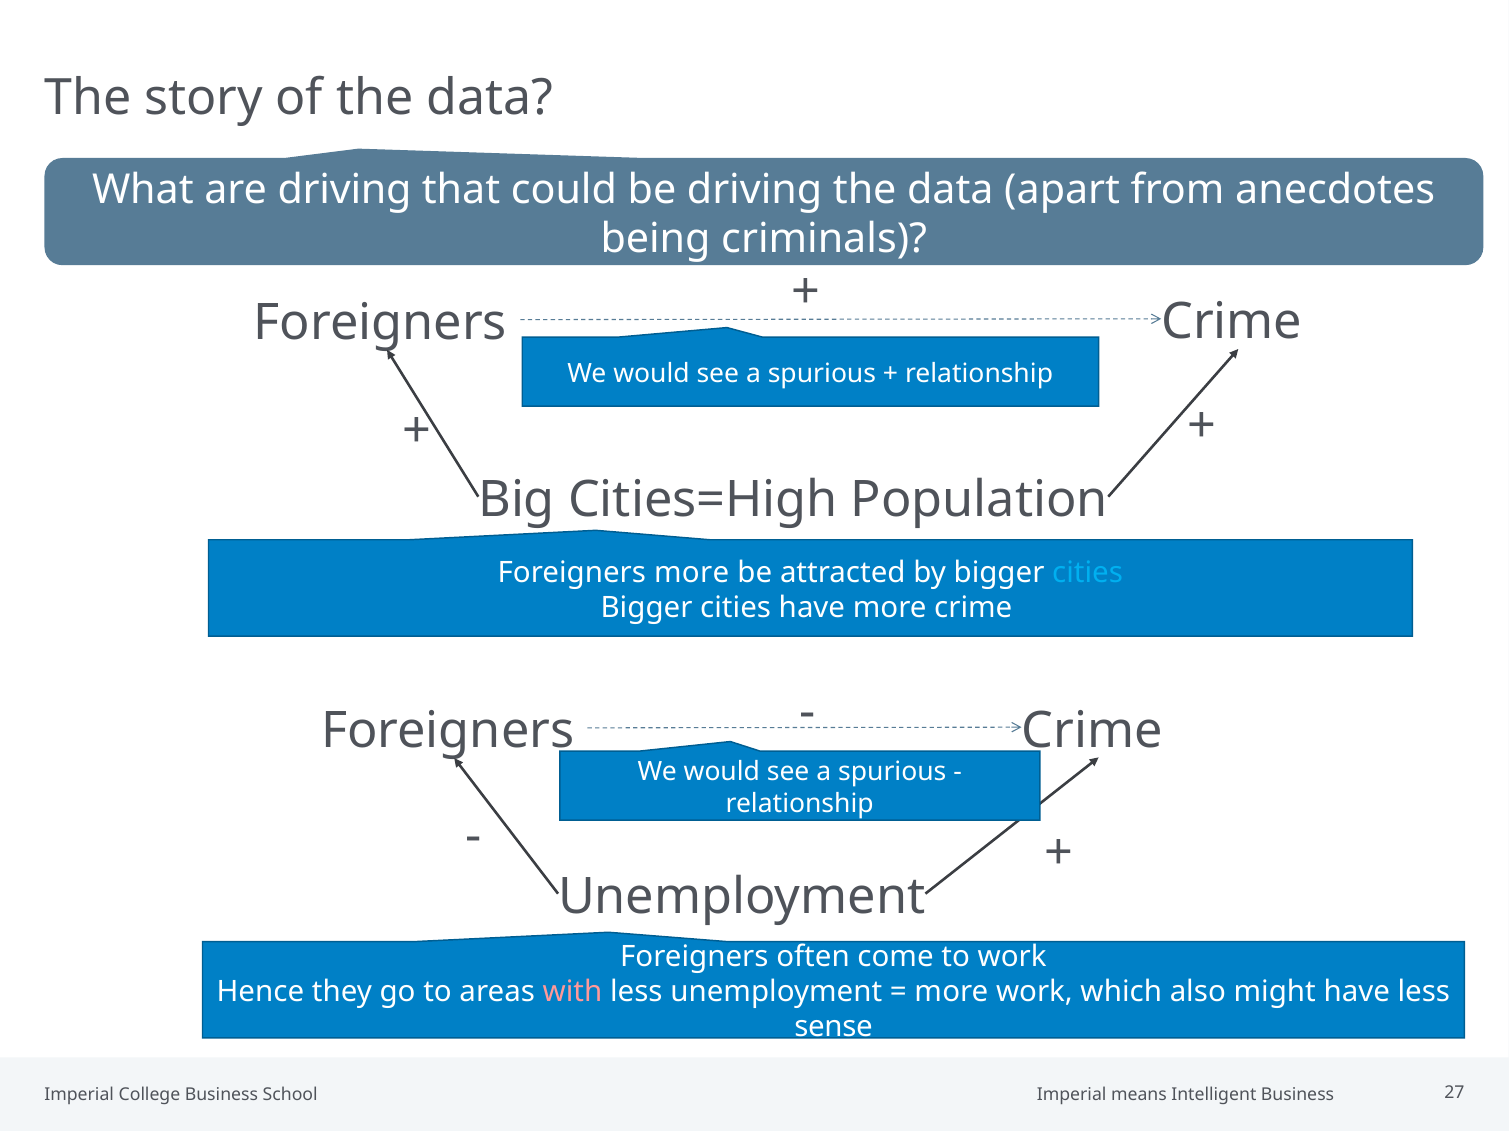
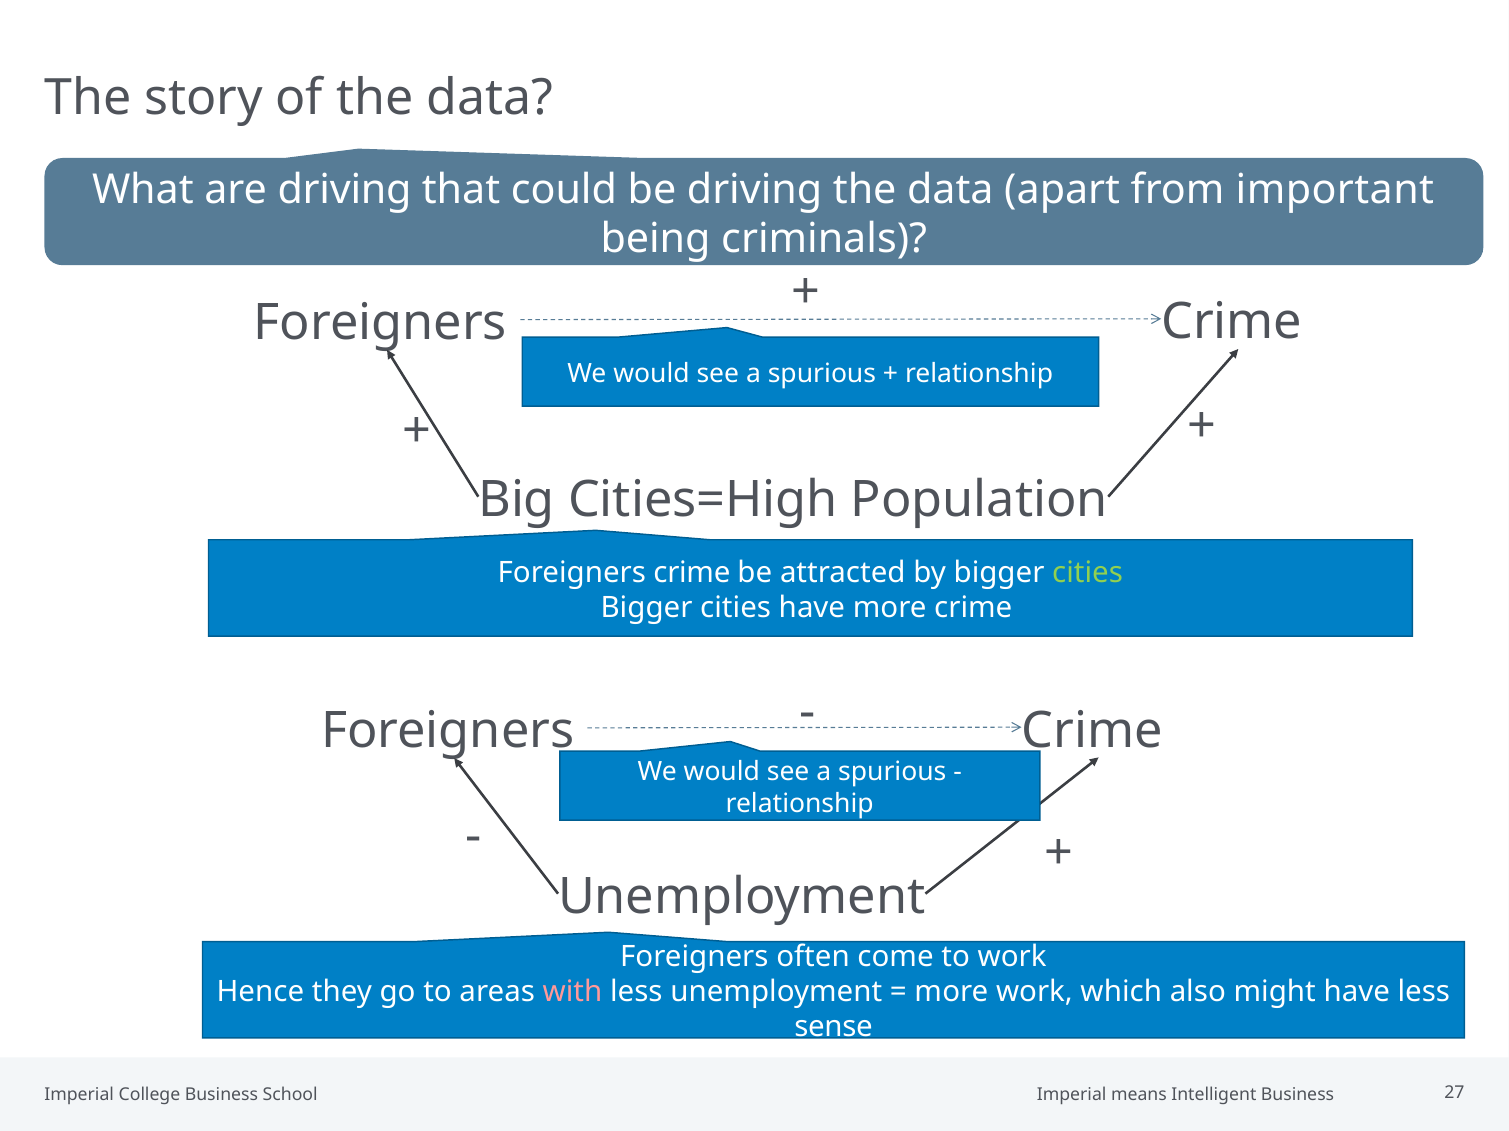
anecdotes: anecdotes -> important (1335, 190)
more: more -> crime (692, 573)
cities colour: light blue -> light green (1088, 573)
